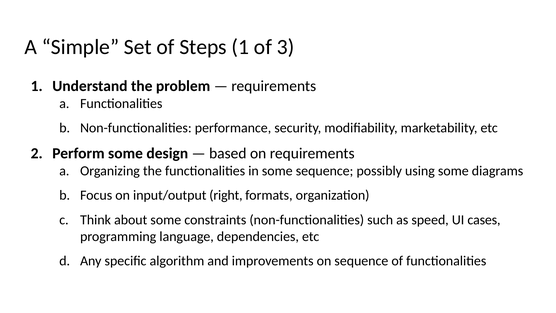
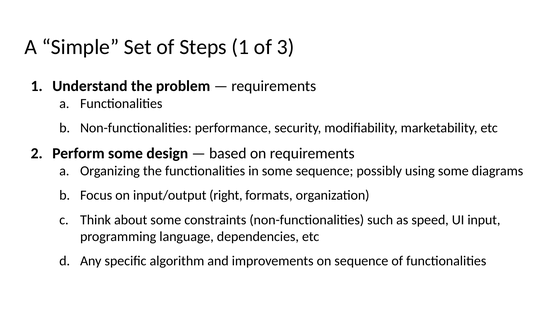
cases: cases -> input (484, 220)
